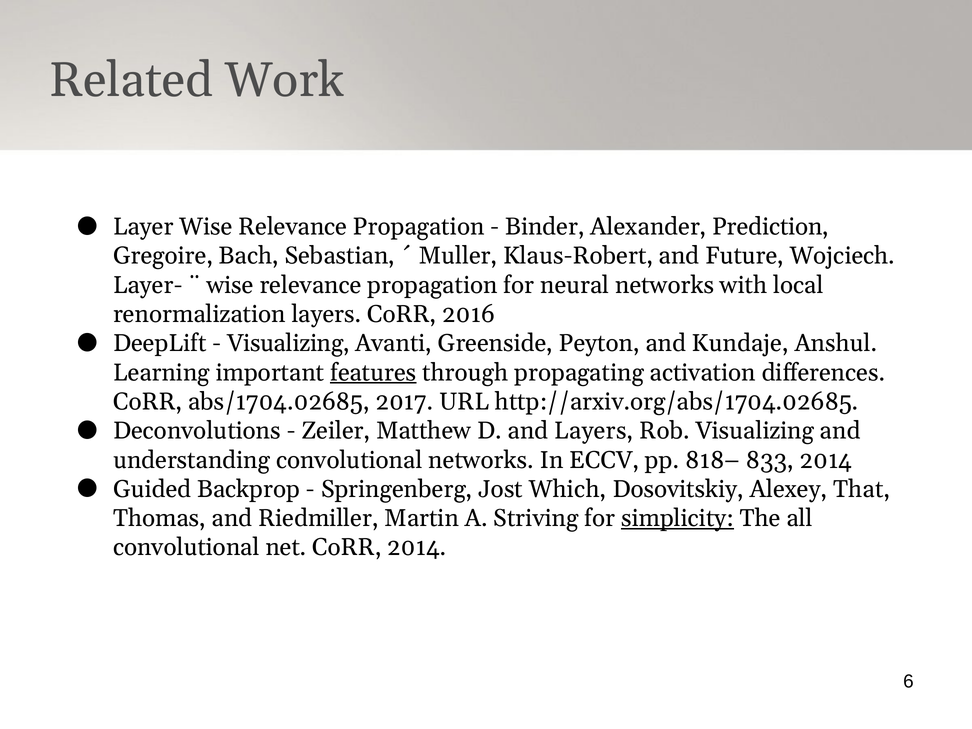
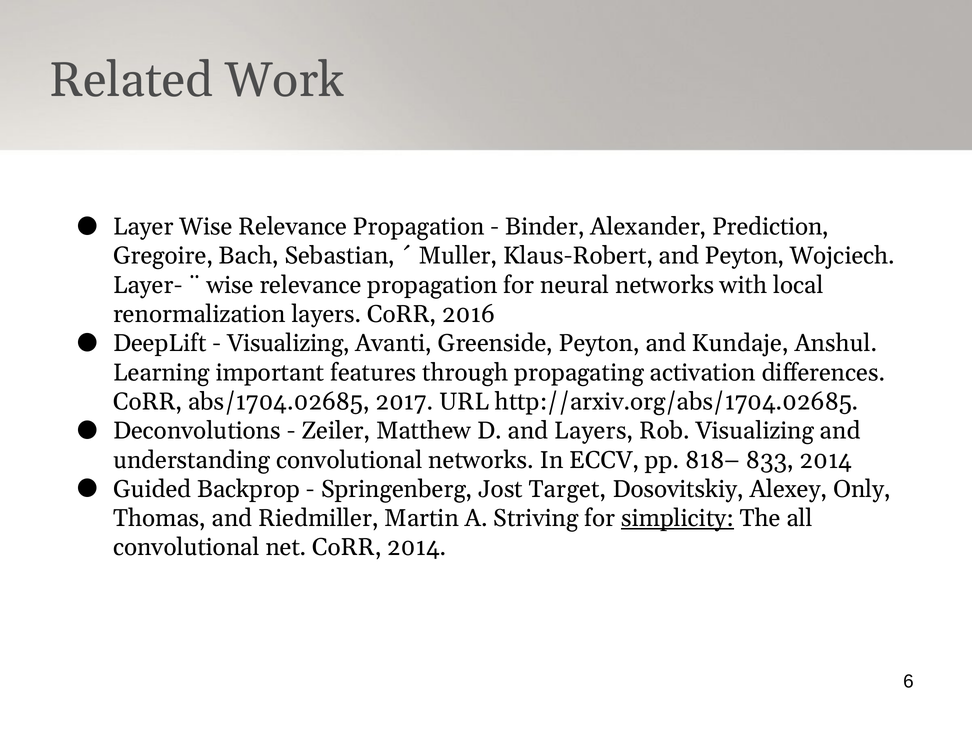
and Future: Future -> Peyton (745, 256)
features underline: present -> none (373, 373)
Which: Which -> Target (568, 489)
That: That -> Only (862, 489)
